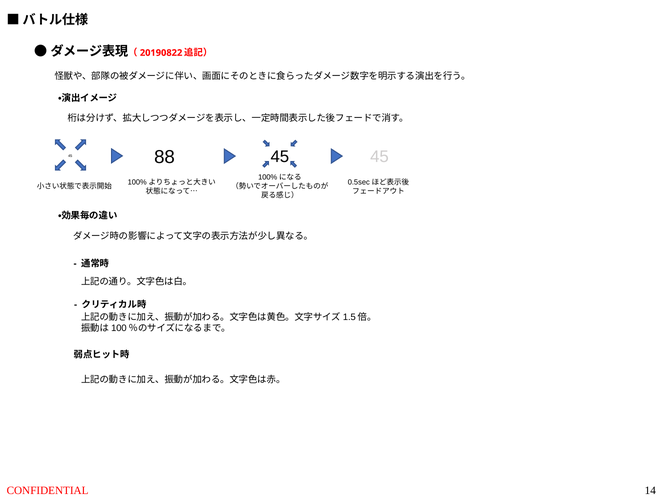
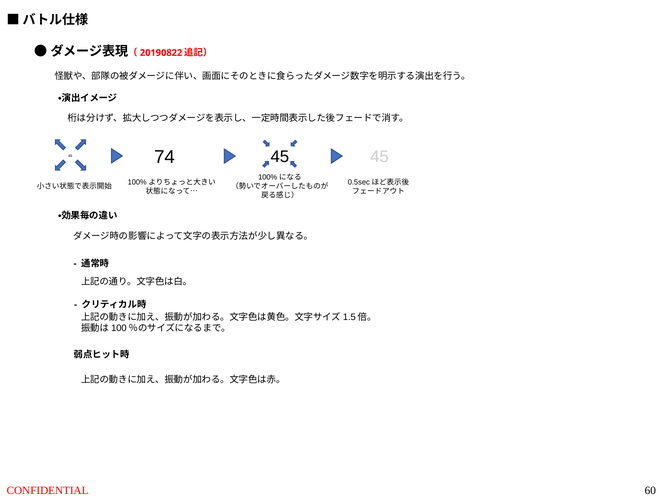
88: 88 -> 74 (165, 157)
14: 14 -> 60 (650, 491)
